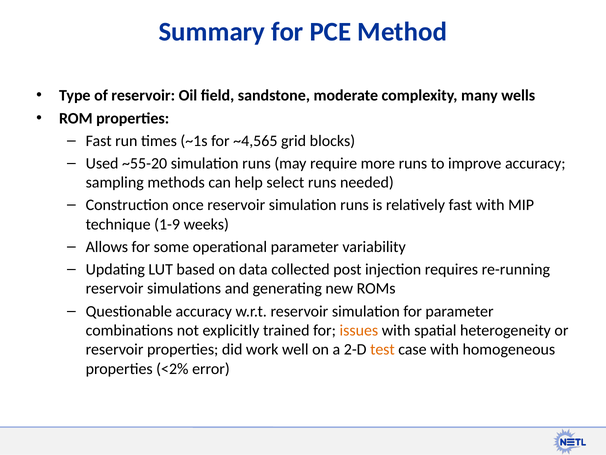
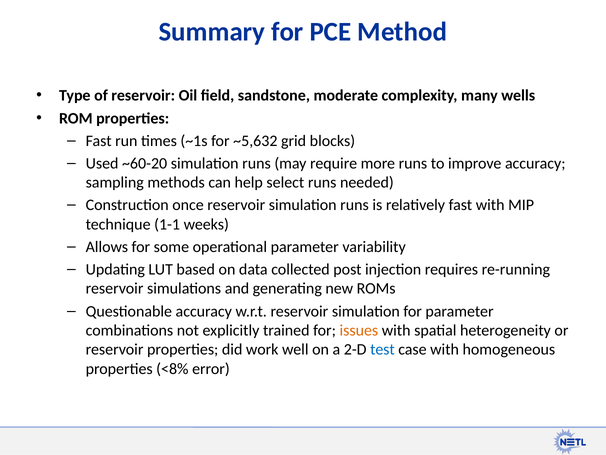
~4,565: ~4,565 -> ~5,632 (255, 141)
~55-20: ~55-20 -> ~60-20 (145, 163)
1-9: 1-9 -> 1-1 (167, 224)
test colour: orange -> blue (382, 349)
<2%: <2% -> <8% (172, 368)
